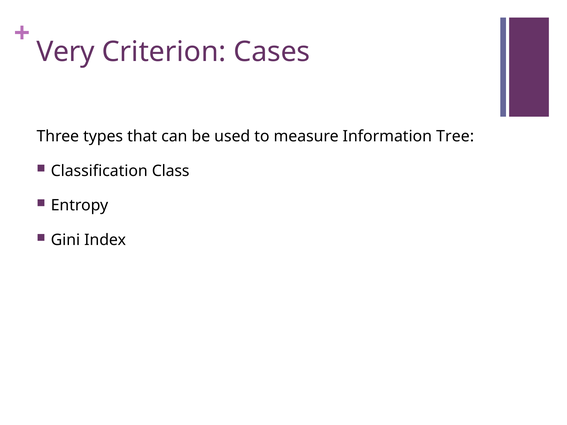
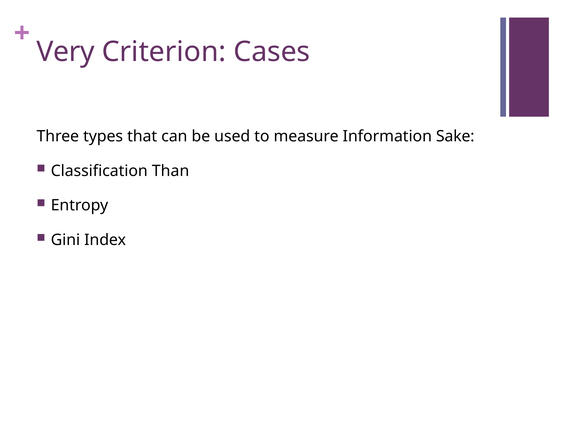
Tree: Tree -> Sake (455, 136)
Class: Class -> Than (171, 171)
